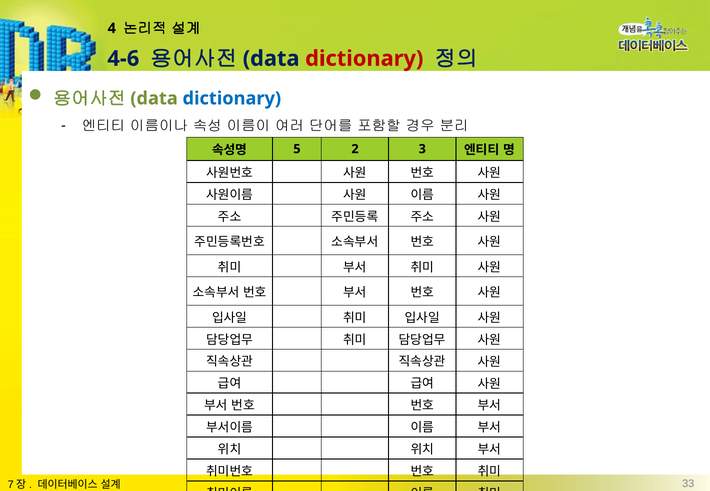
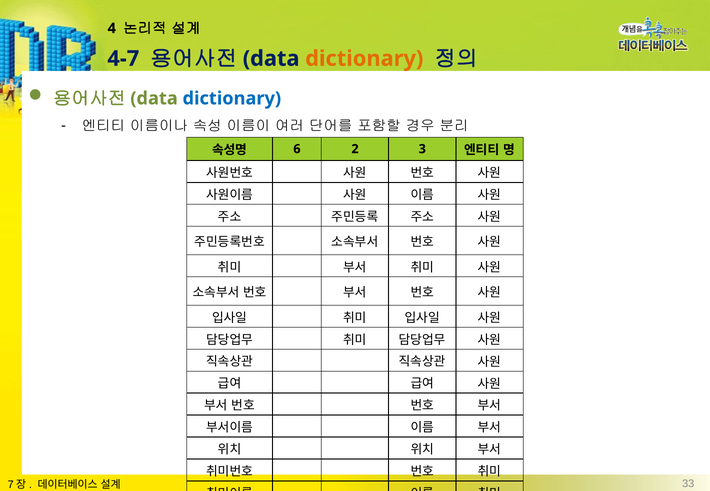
4-6: 4-6 -> 4-7 (123, 59)
dictionary colour: red -> orange (364, 59)
5: 5 -> 6 (297, 149)
